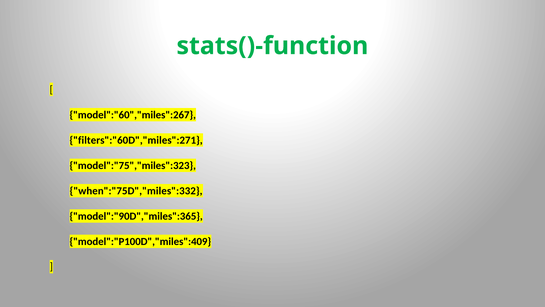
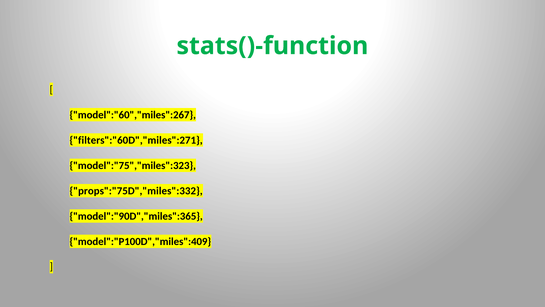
when":"75D","miles":332: when":"75D","miles":332 -> props":"75D","miles":332 (136, 191)
